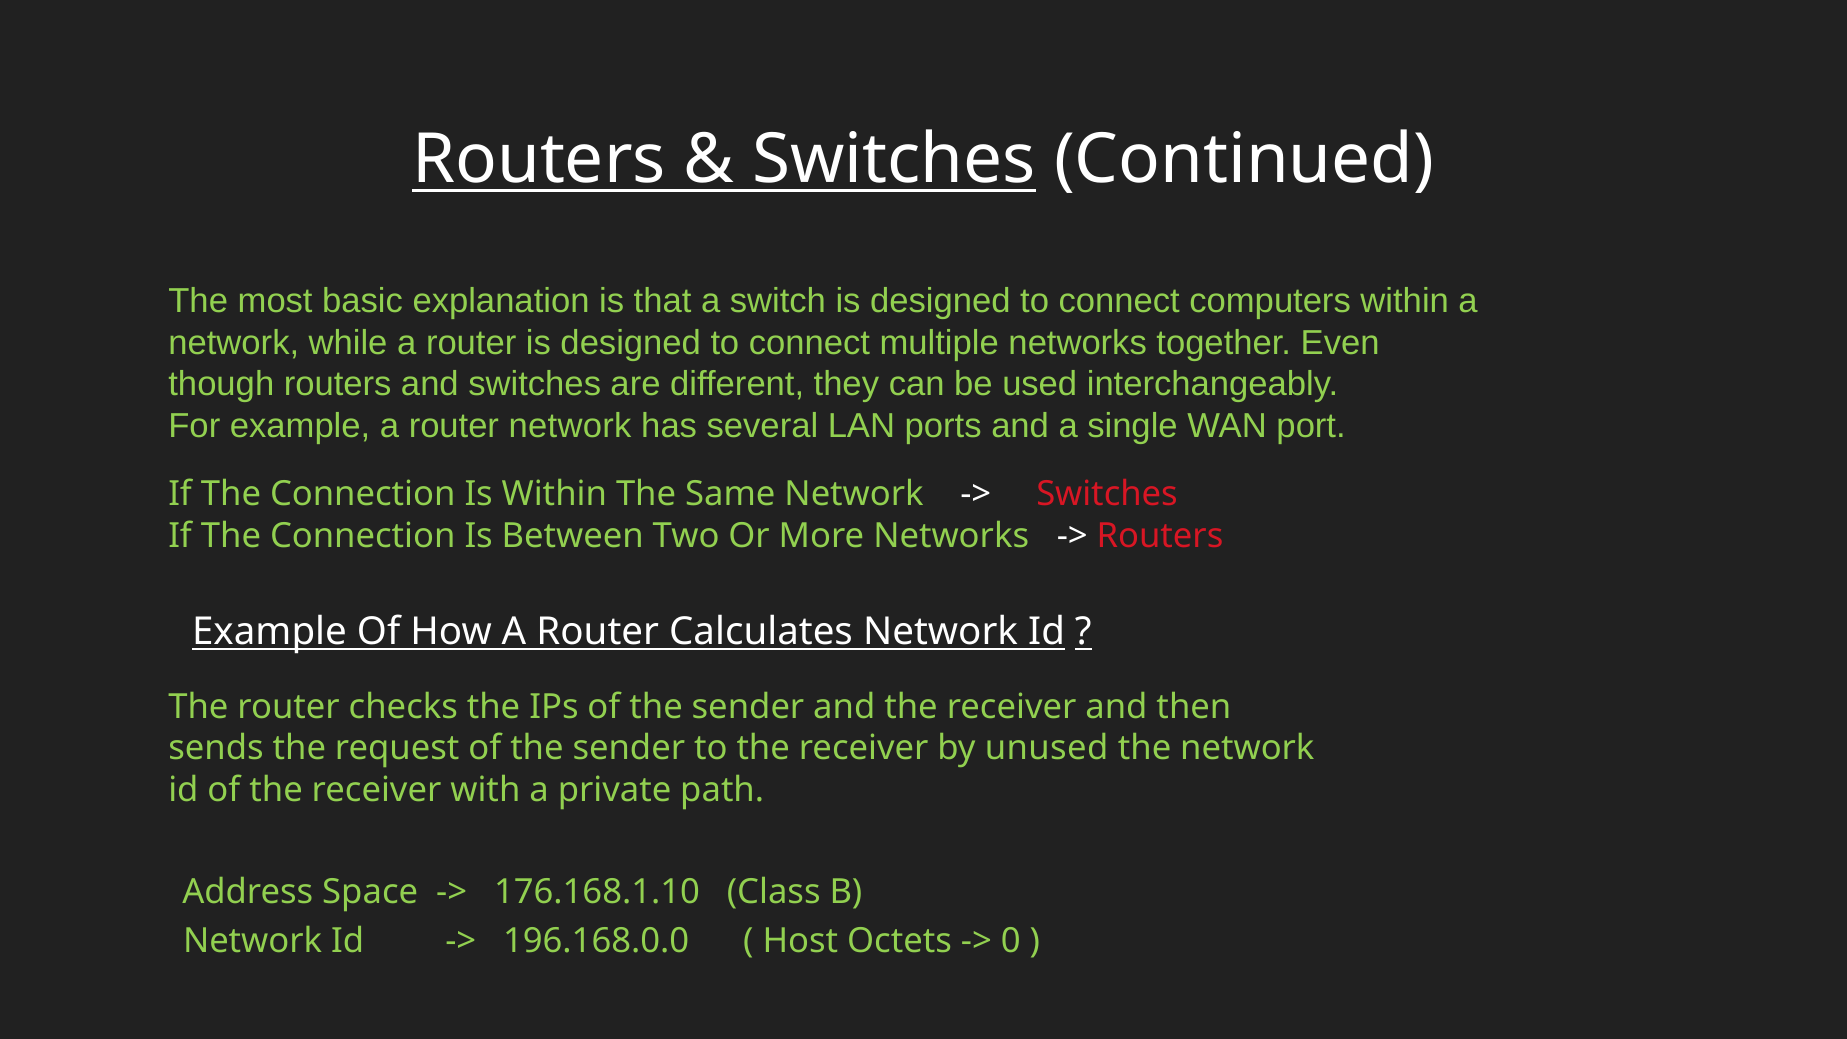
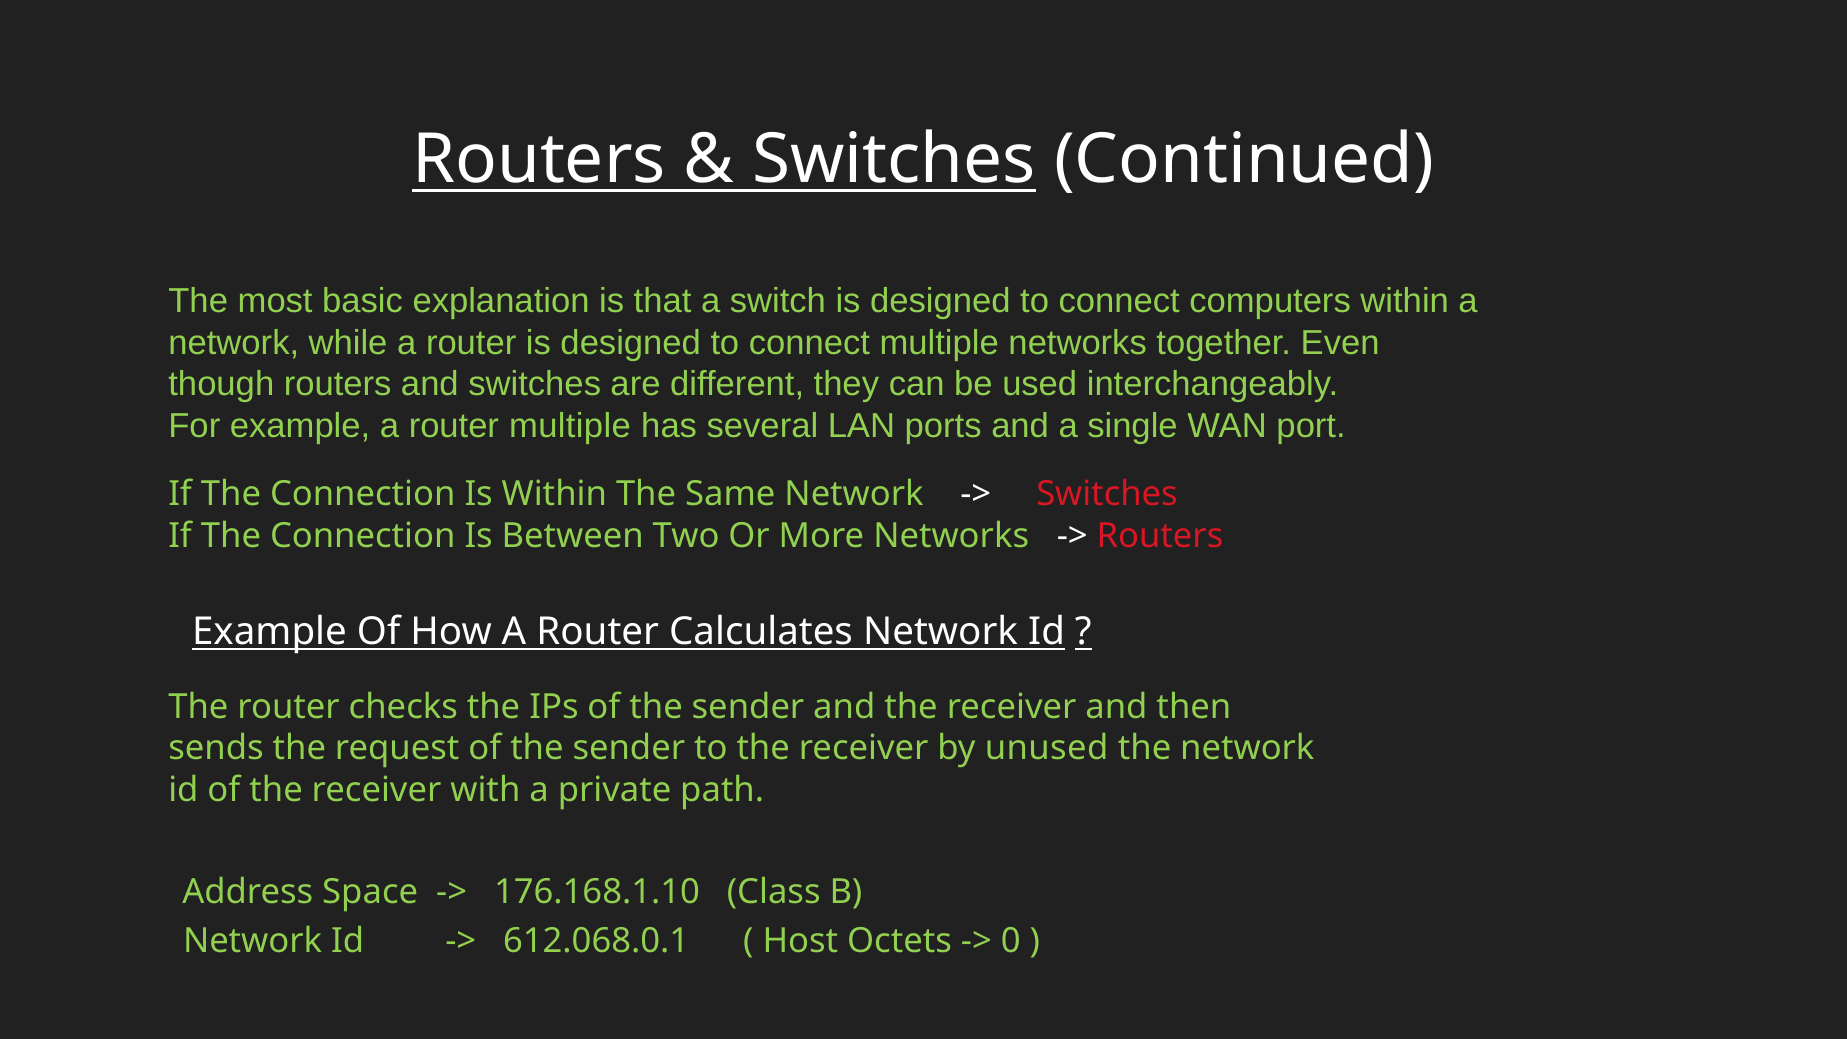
router network: network -> multiple (570, 426)
196.168.0.0: 196.168.0.0 -> 612.068.0.1 (596, 941)
